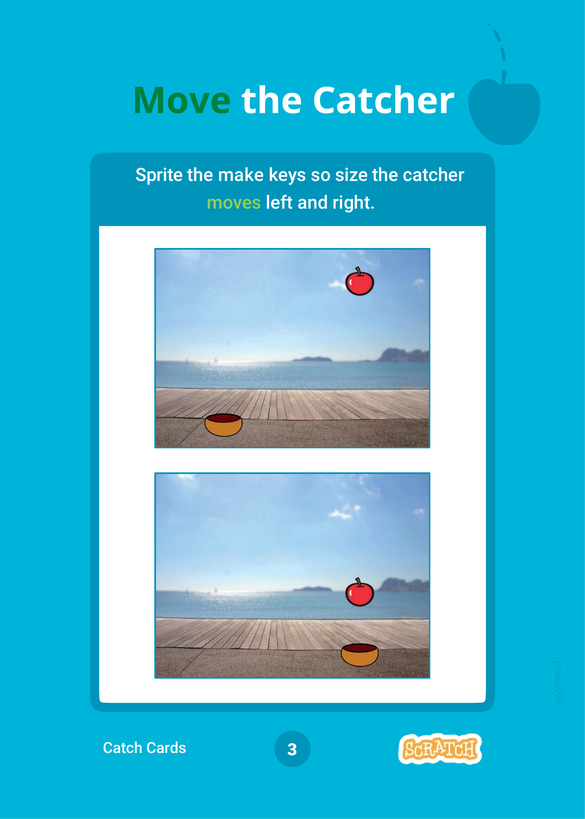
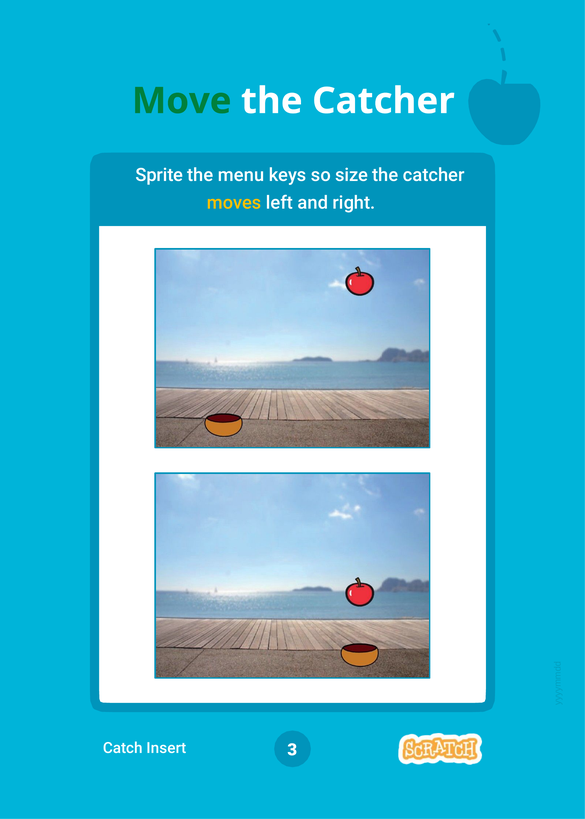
make: make -> menu (241, 175)
moves colour: light green -> yellow (234, 203)
Cards: Cards -> Insert (166, 748)
